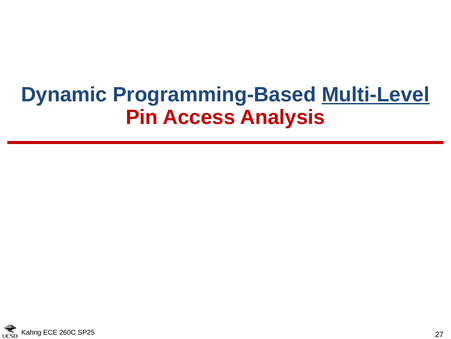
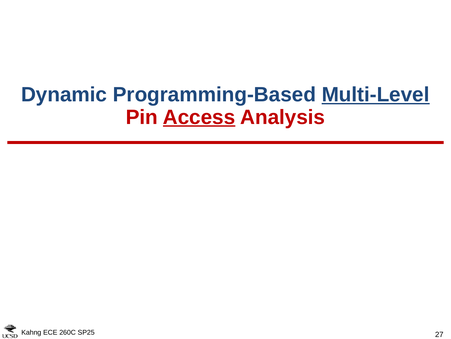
Access underline: none -> present (199, 117)
